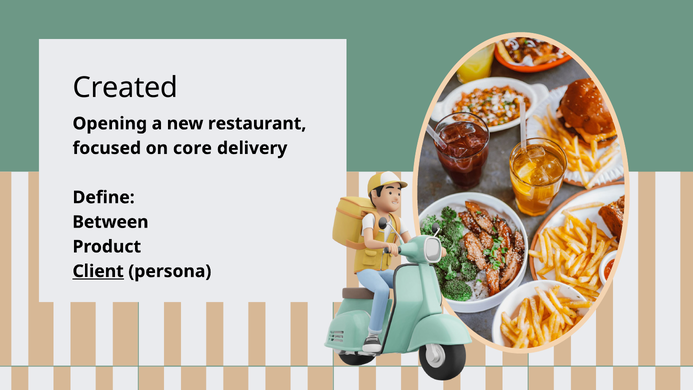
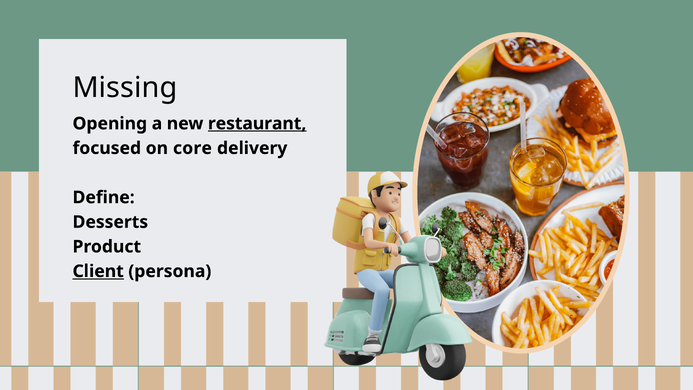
Created: Created -> Missing (125, 88)
restaurant underline: none -> present (257, 124)
Between: Between -> Desserts (110, 222)
